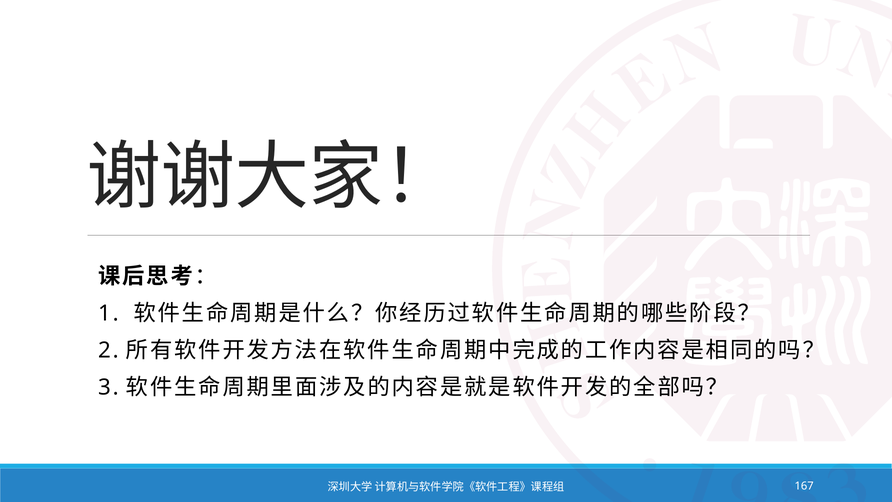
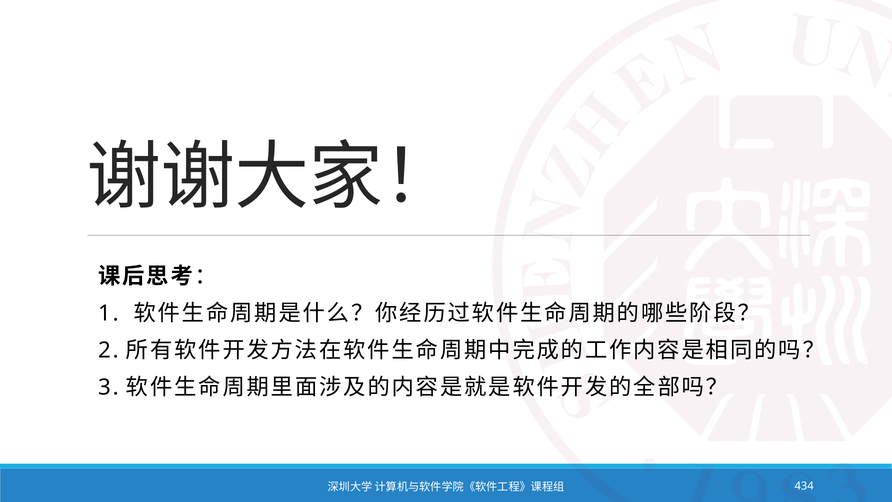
167: 167 -> 434 (804, 486)
